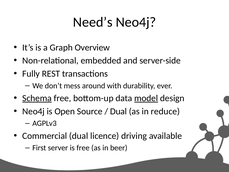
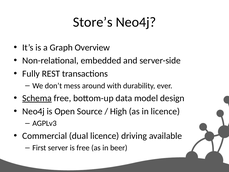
Need’s: Need’s -> Store’s (93, 22)
model underline: present -> none (146, 98)
Dual: Dual -> High (119, 111)
in reduce: reduce -> licence (165, 111)
